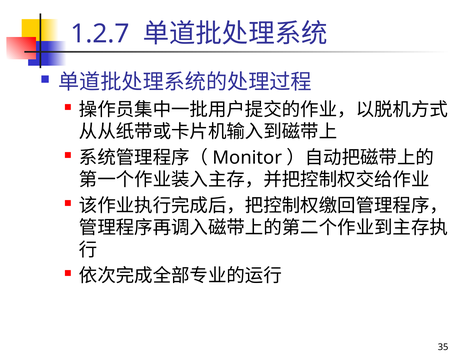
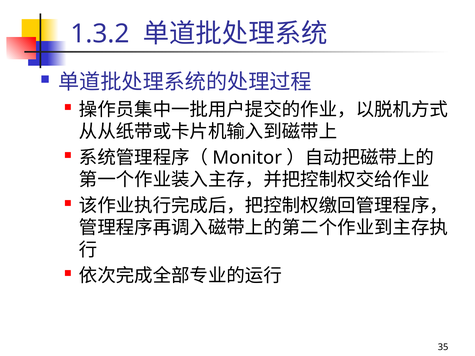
1.2.7: 1.2.7 -> 1.3.2 (100, 34)
